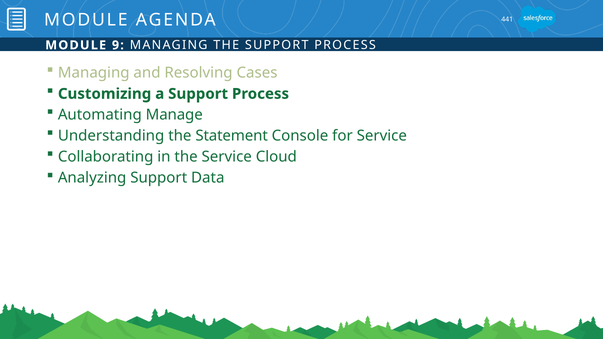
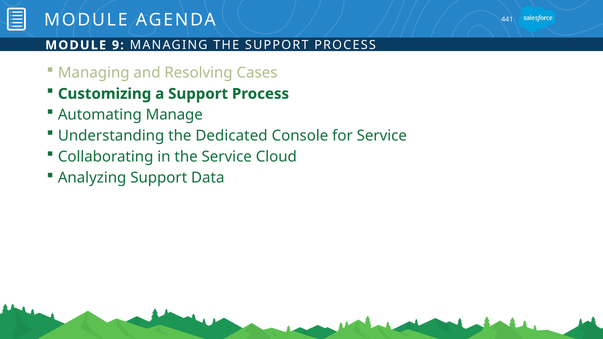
Statement: Statement -> Dedicated (232, 136)
